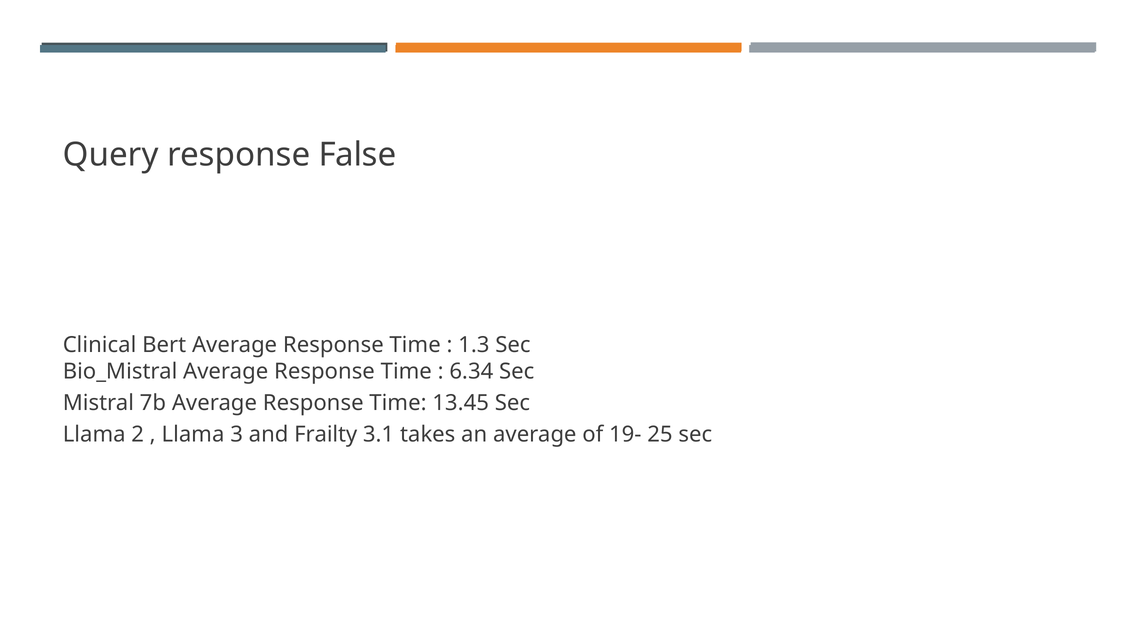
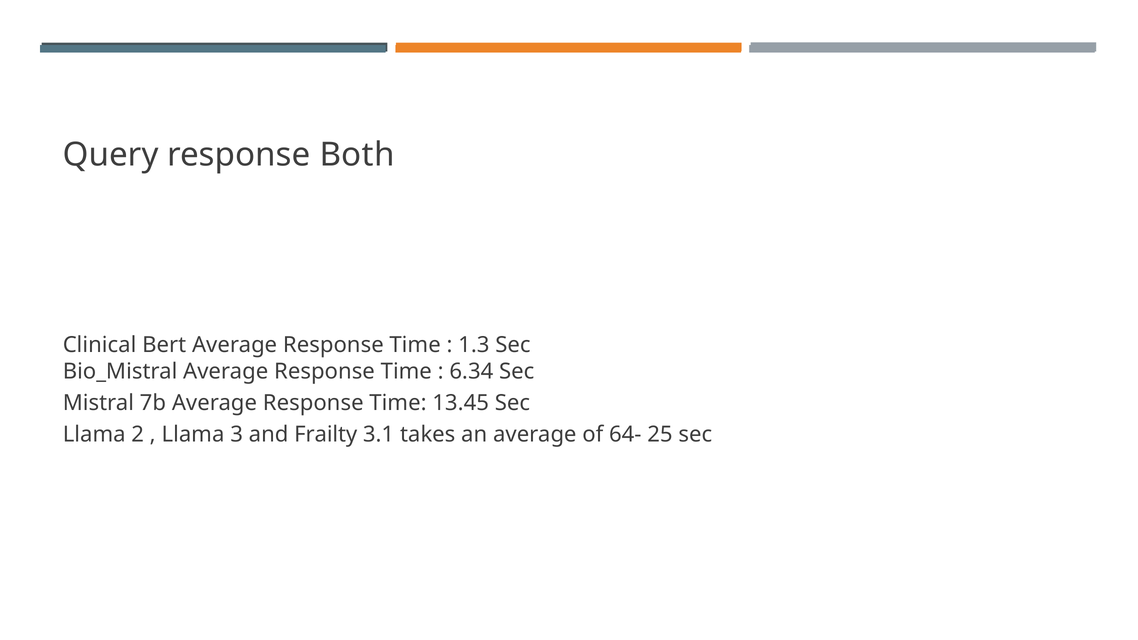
False: False -> Both (357, 155)
19-: 19- -> 64- (625, 434)
